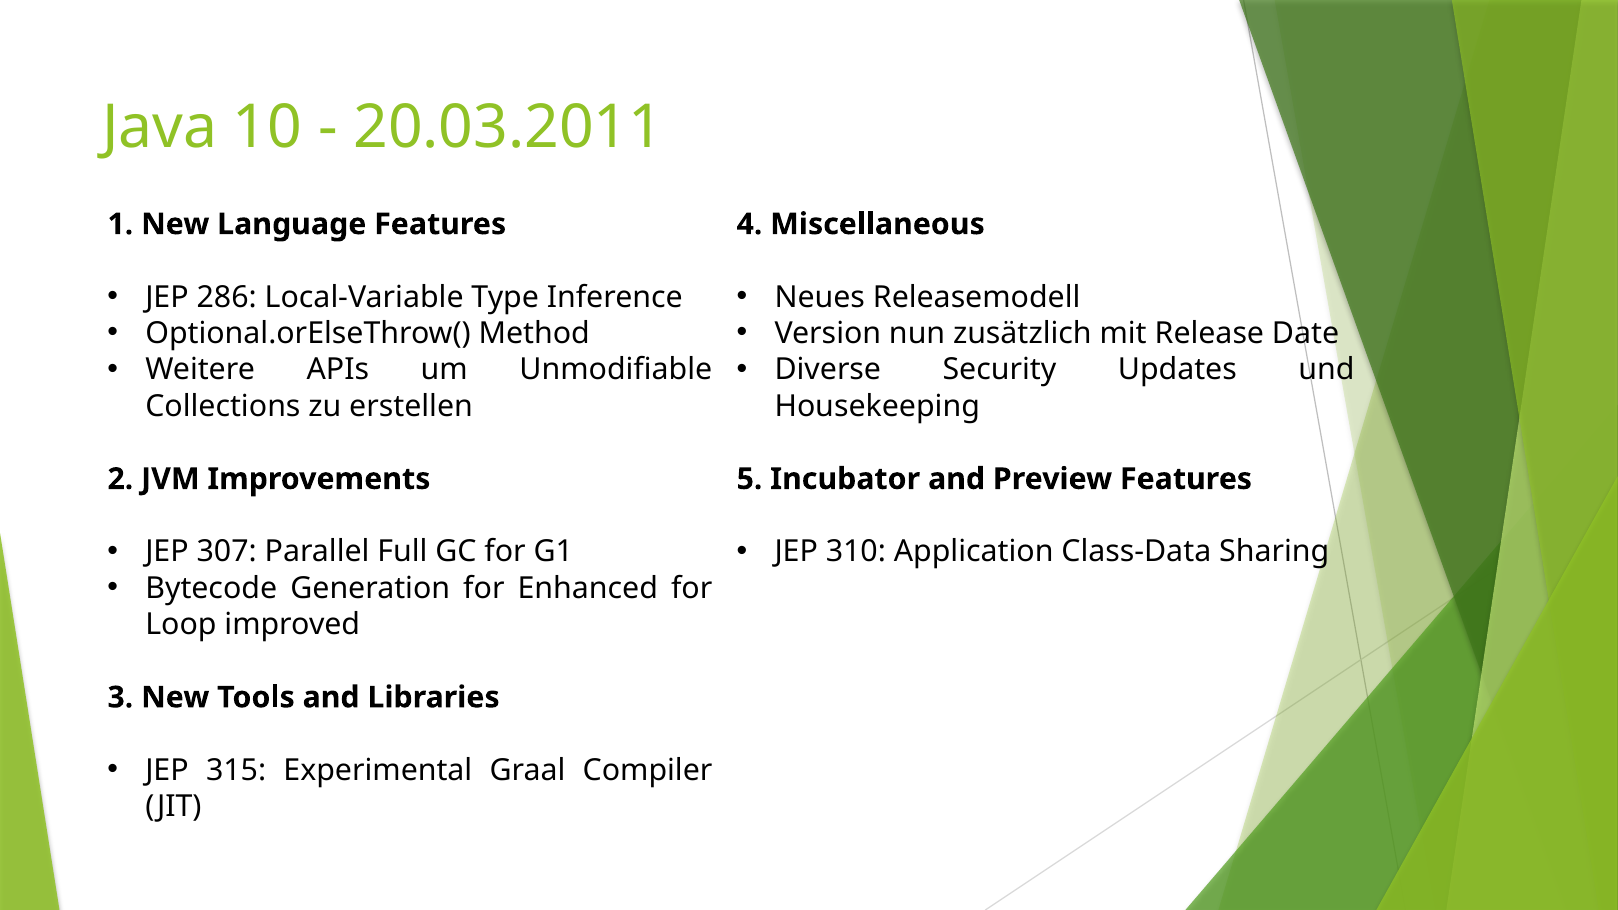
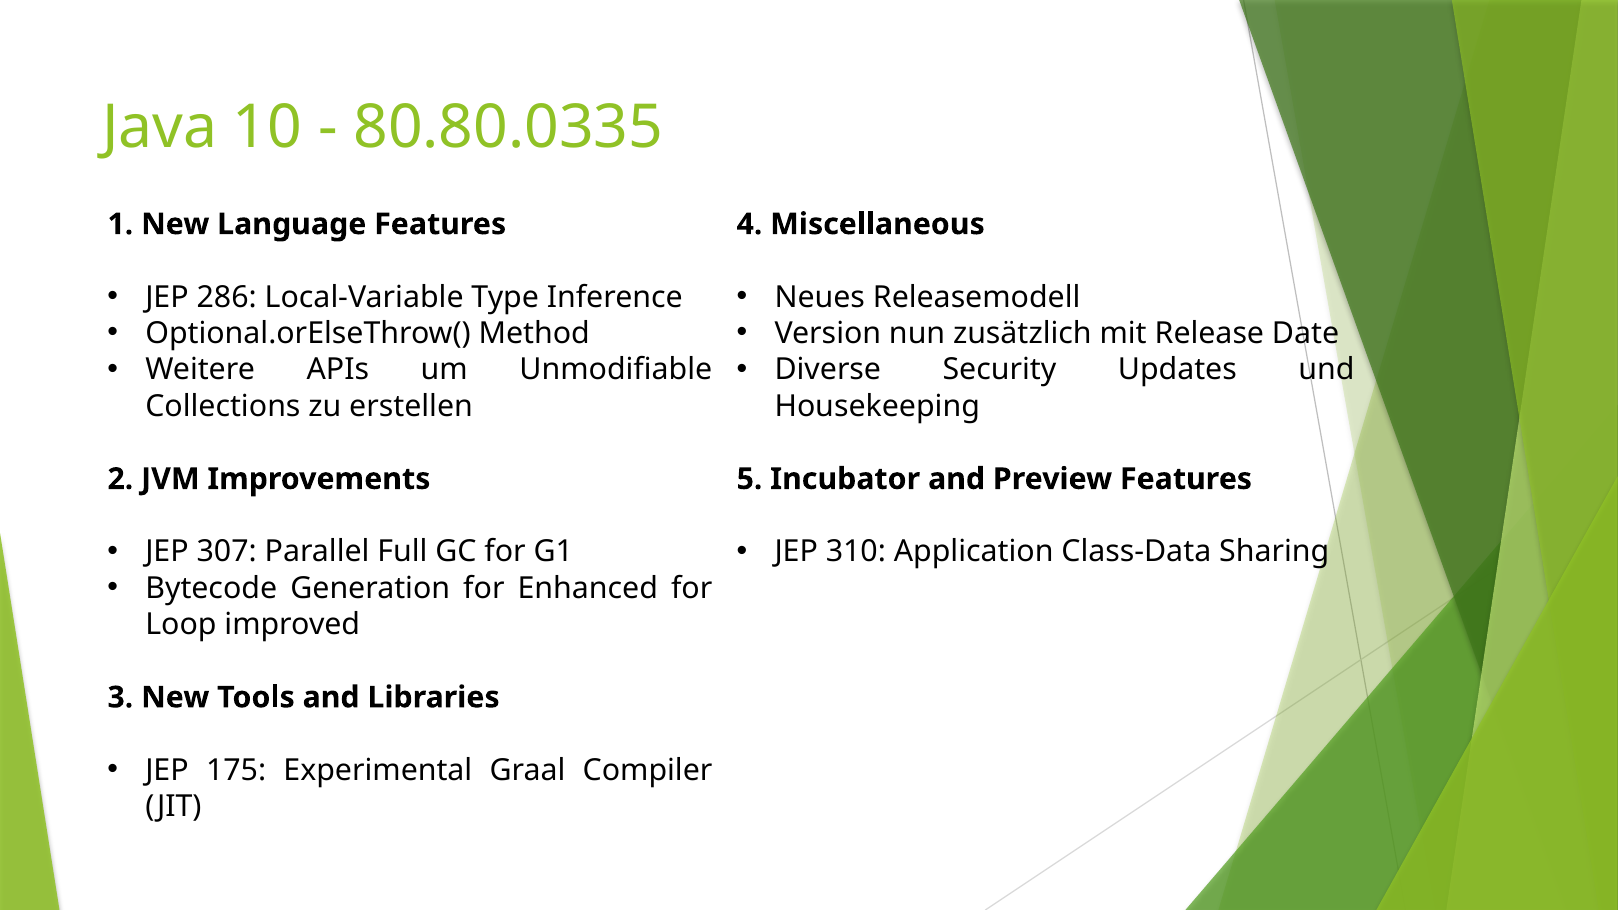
20.03.2011: 20.03.2011 -> 80.80.0335 (508, 128)
315: 315 -> 175 (236, 770)
